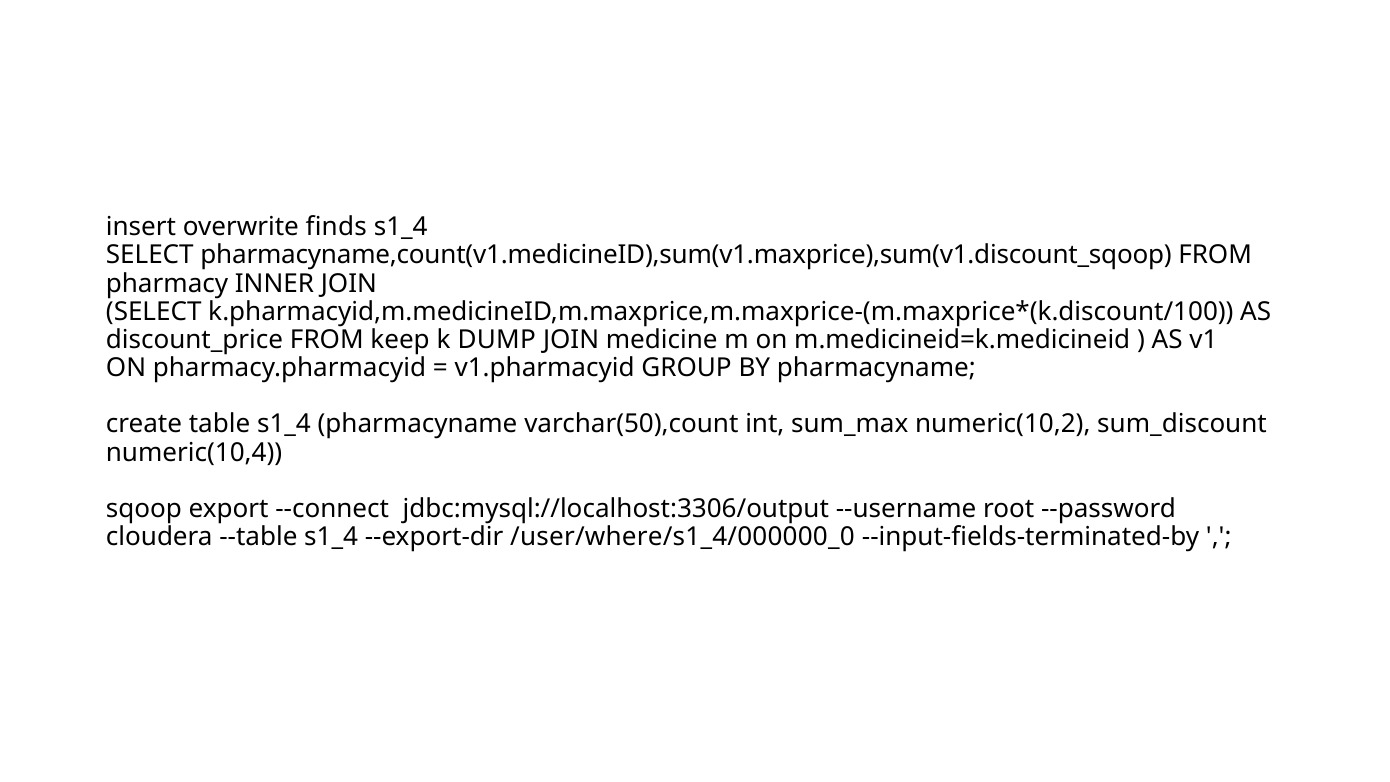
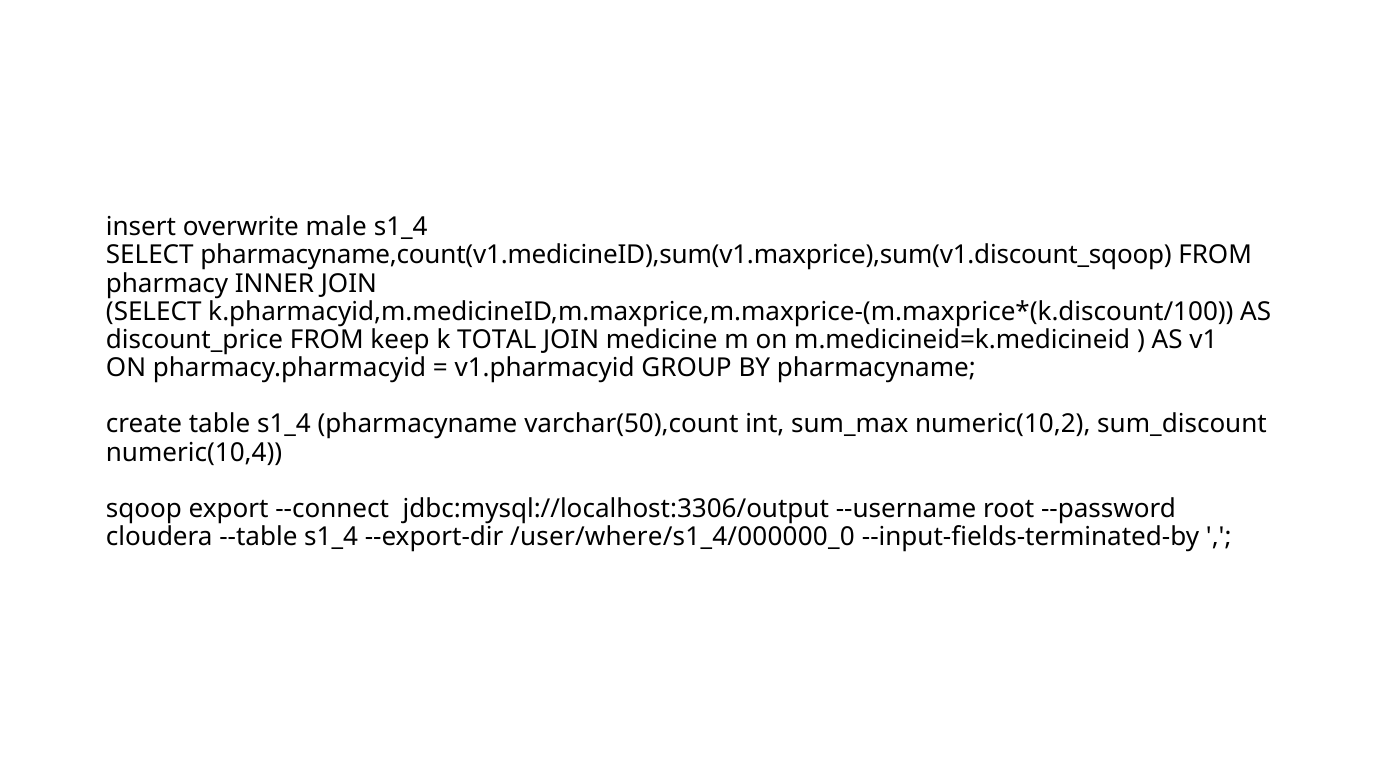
finds: finds -> male (336, 227)
DUMP: DUMP -> TOTAL (497, 340)
